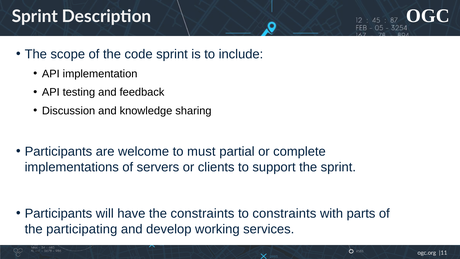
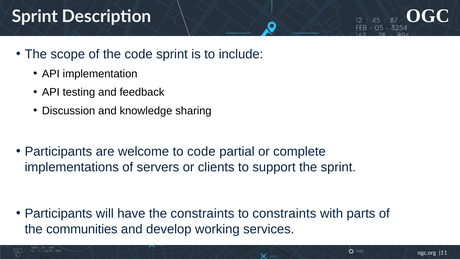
to must: must -> code (201, 151)
participating: participating -> communities (82, 229)
